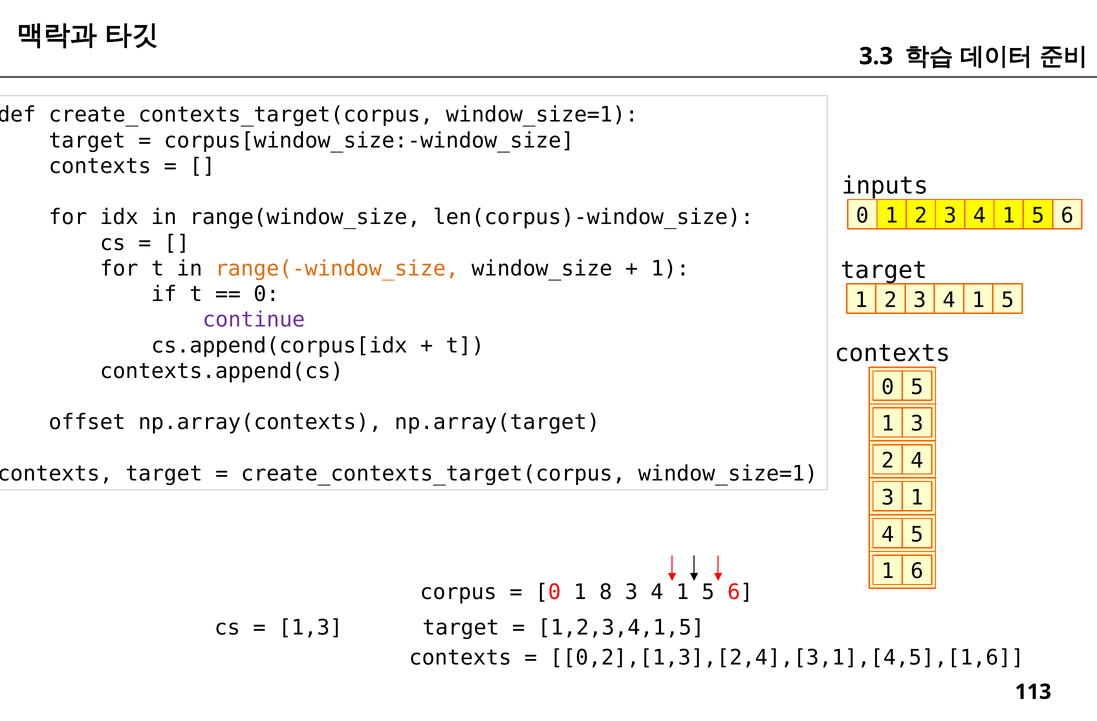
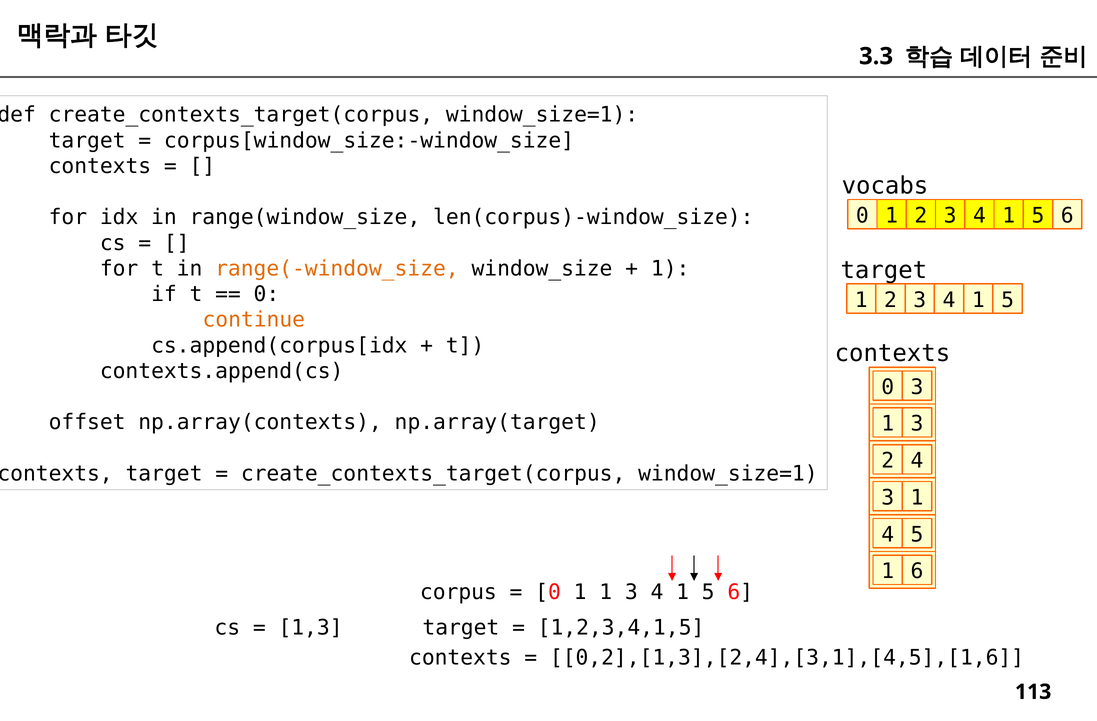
inputs: inputs -> vocabs (885, 186)
continue colour: purple -> orange (254, 320)
0 5: 5 -> 3 (917, 387)
1 8: 8 -> 1 (606, 592)
